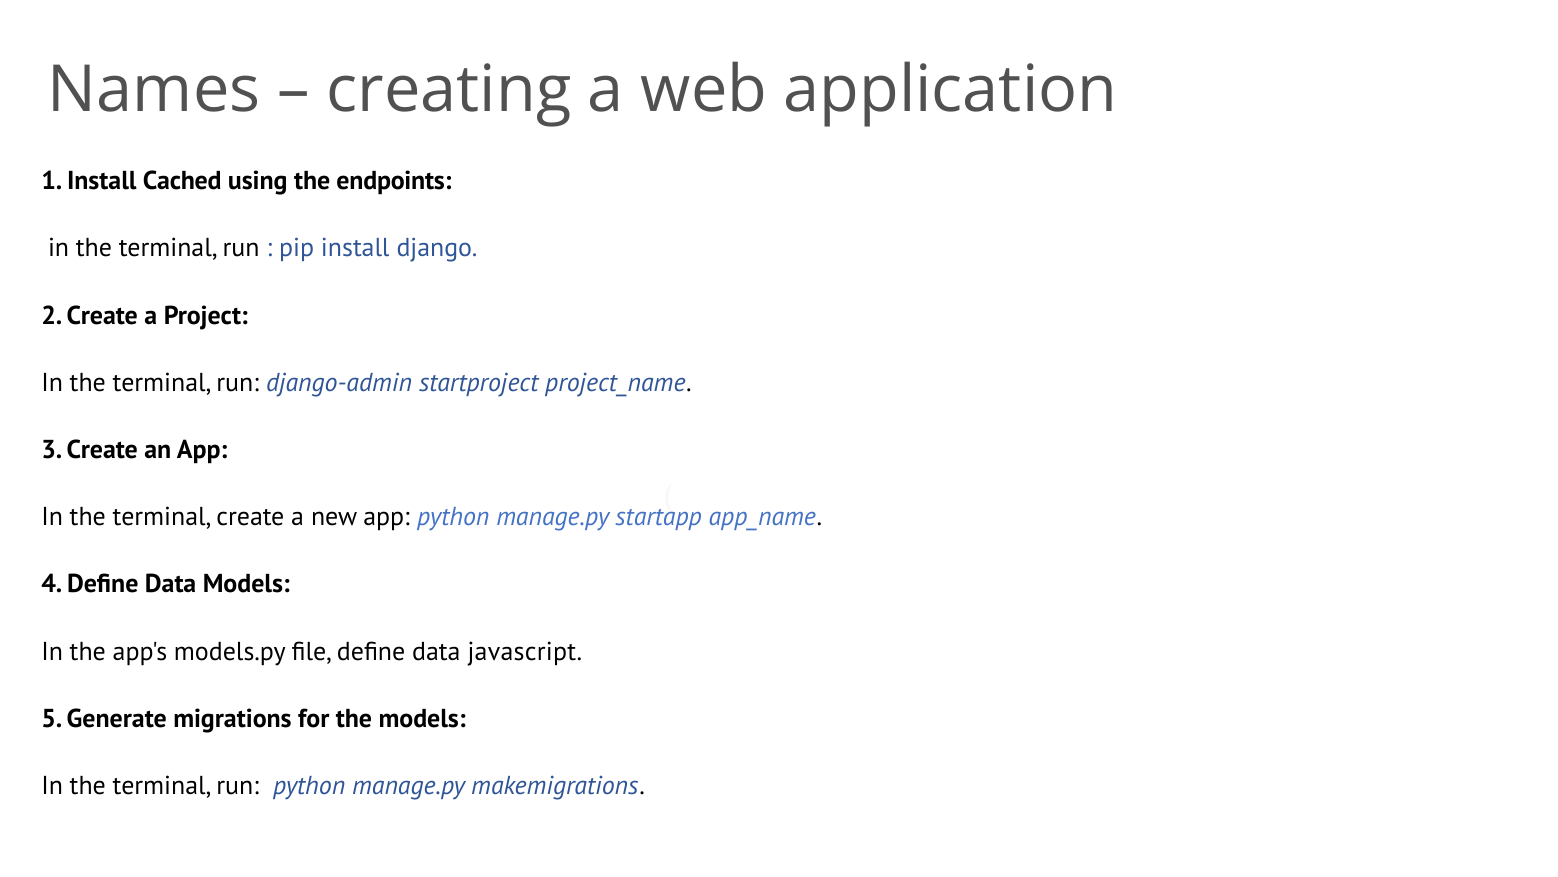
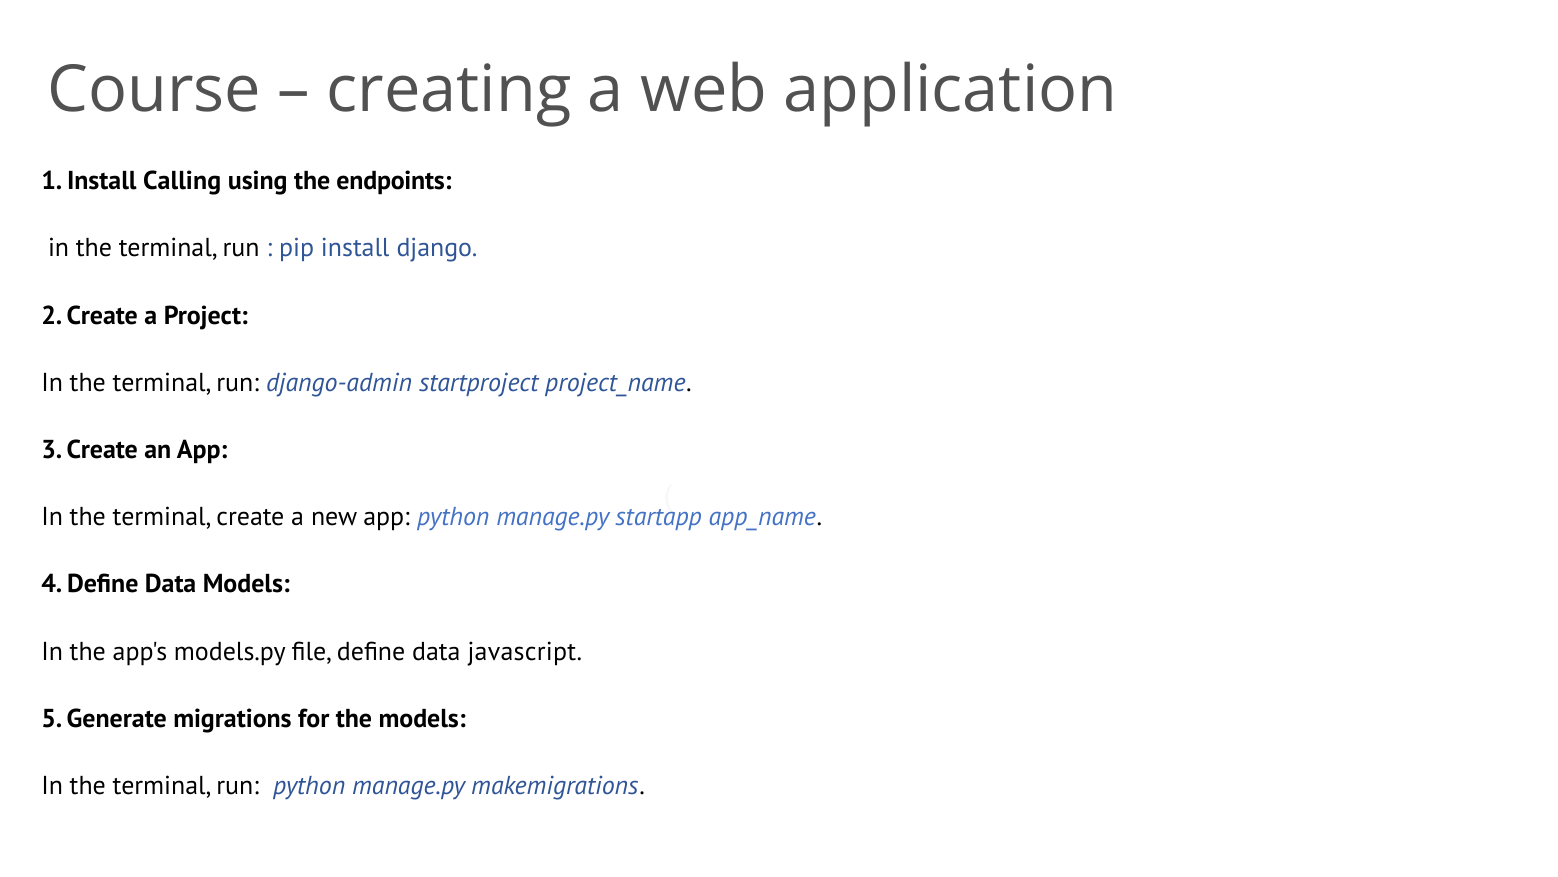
Names: Names -> Course (154, 90)
Cached: Cached -> Calling (182, 181)
